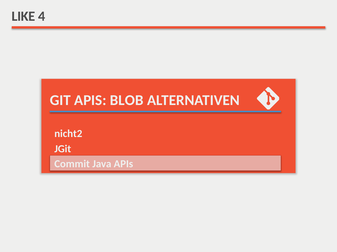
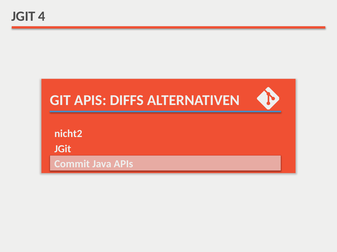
LIKE: LIKE -> JGIT (23, 16)
BLOB: BLOB -> DIFFS (127, 100)
